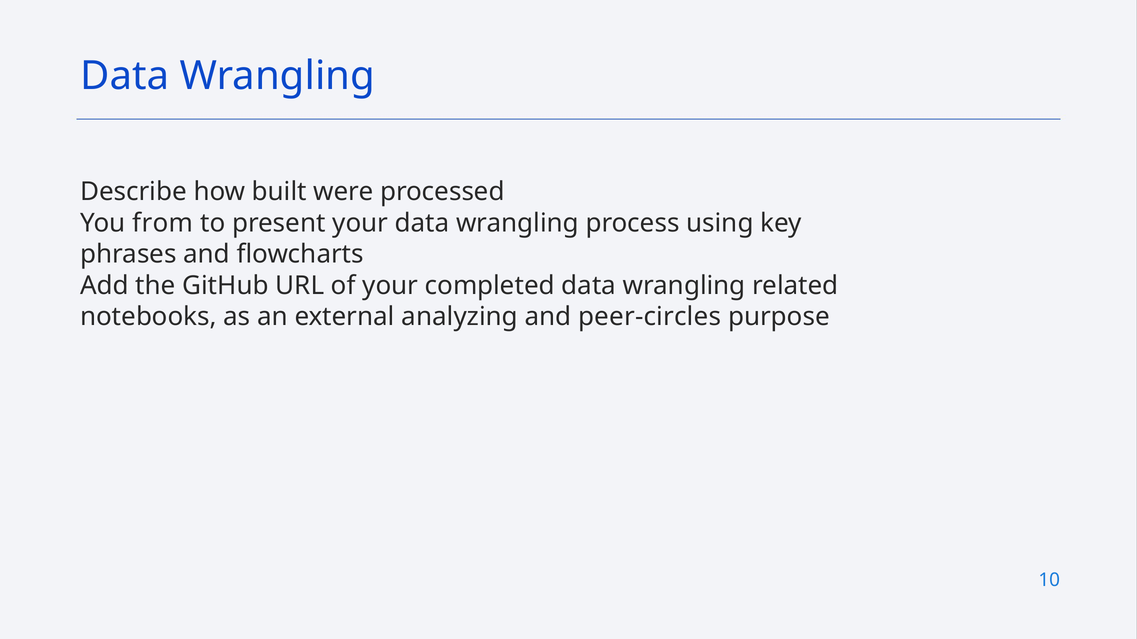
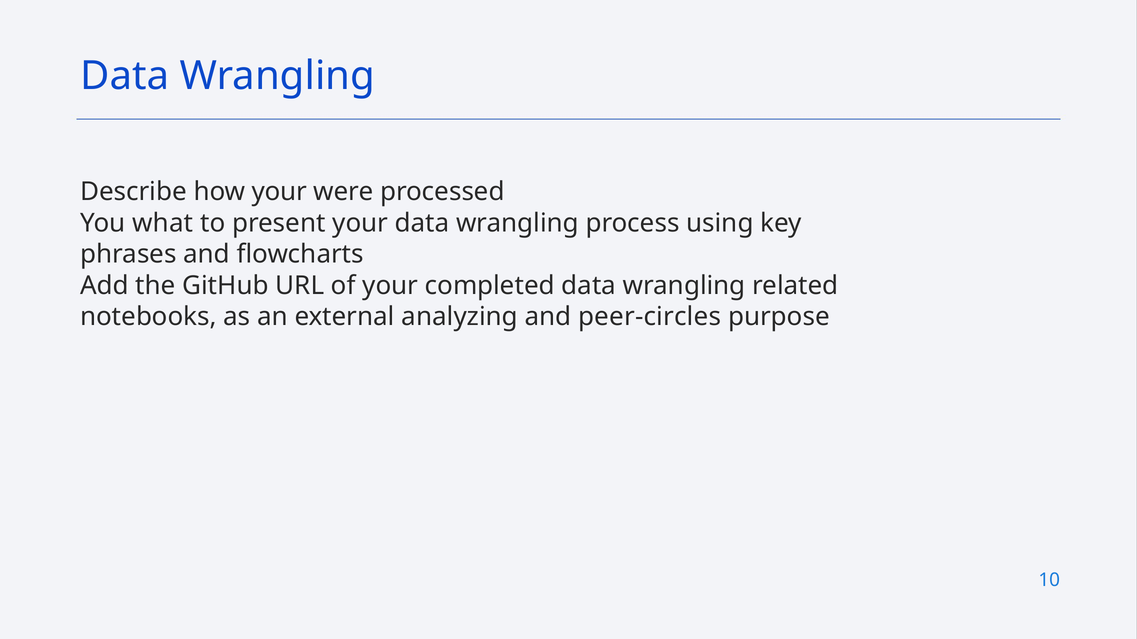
how built: built -> your (279, 192)
from: from -> what (163, 223)
